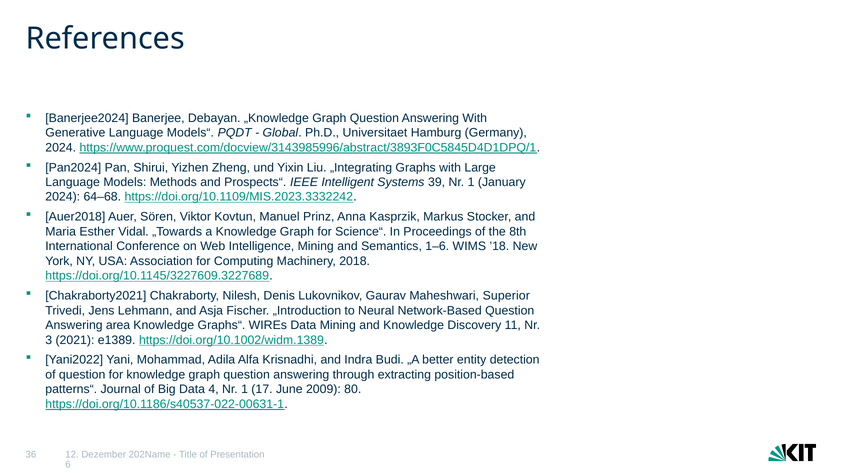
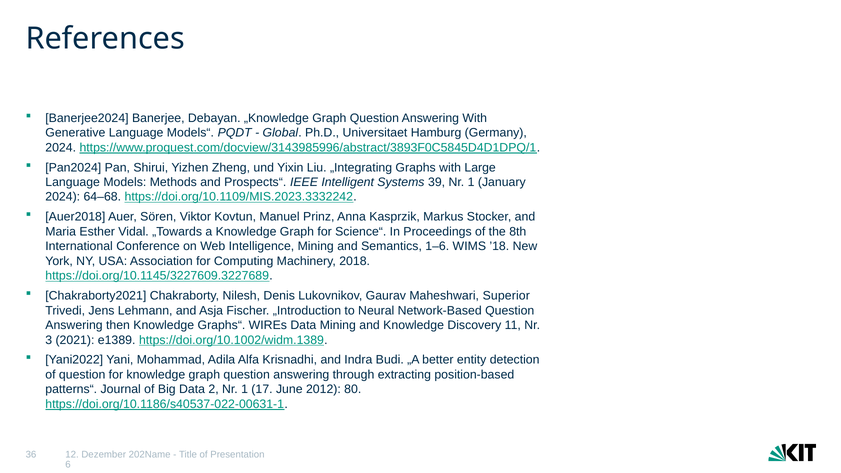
area: area -> then (118, 325)
4: 4 -> 2 (214, 389)
2009: 2009 -> 2012 (323, 389)
